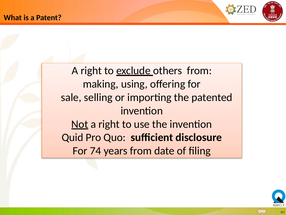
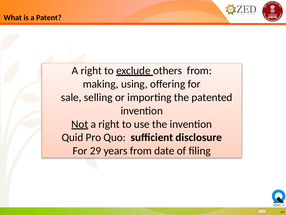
74: 74 -> 29 (96, 151)
